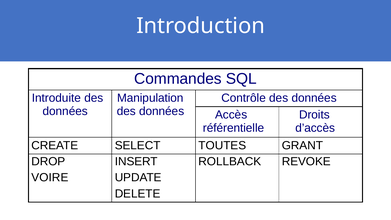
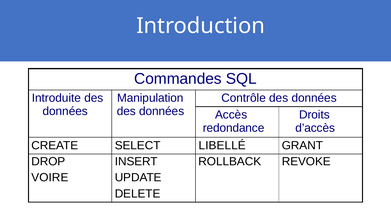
référentielle: référentielle -> redondance (234, 128)
TOUTES: TOUTES -> LIBELLÉ (222, 145)
